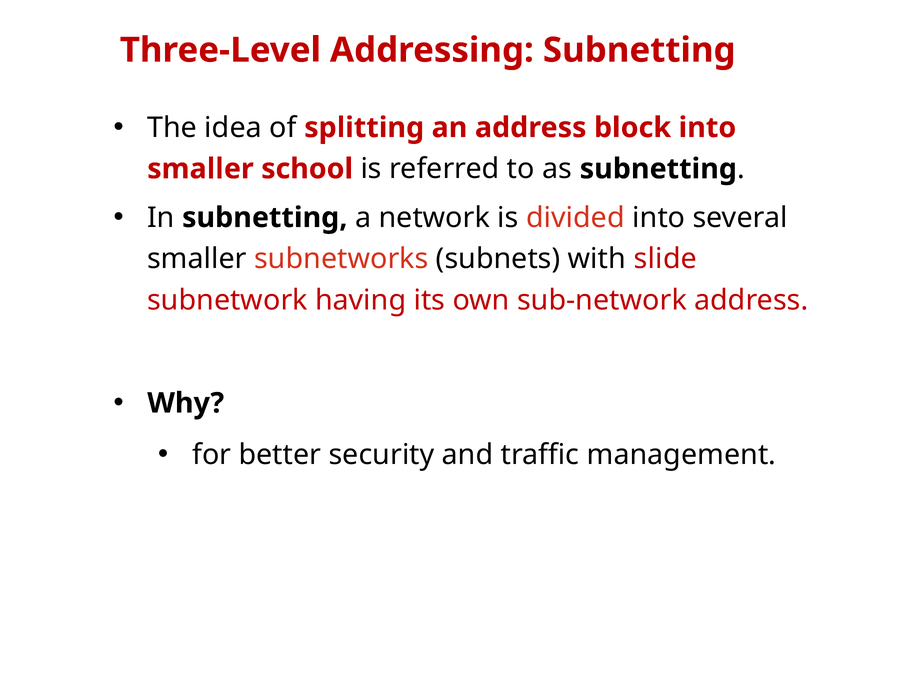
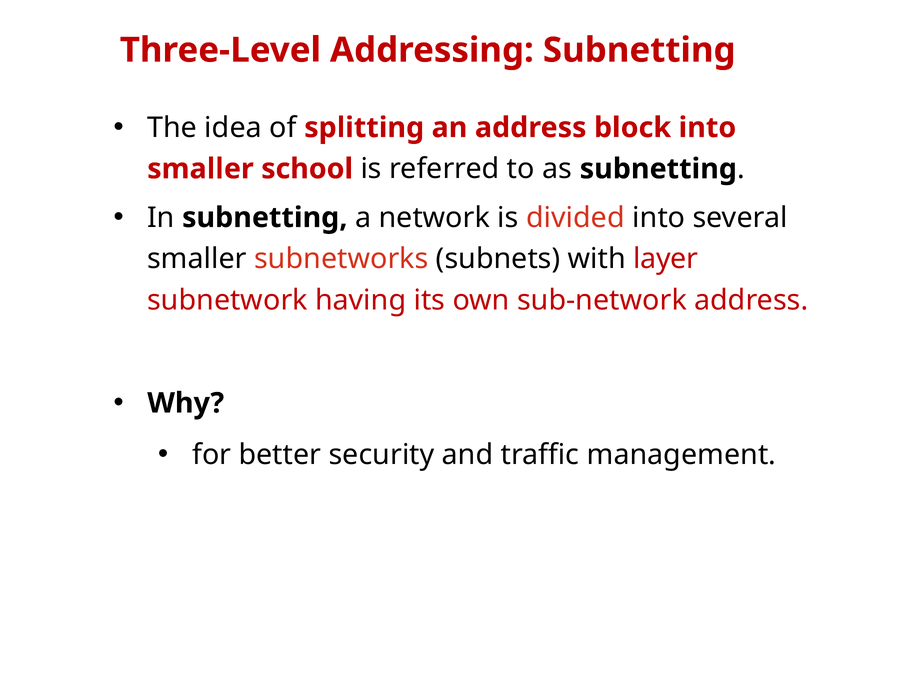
slide: slide -> layer (666, 259)
